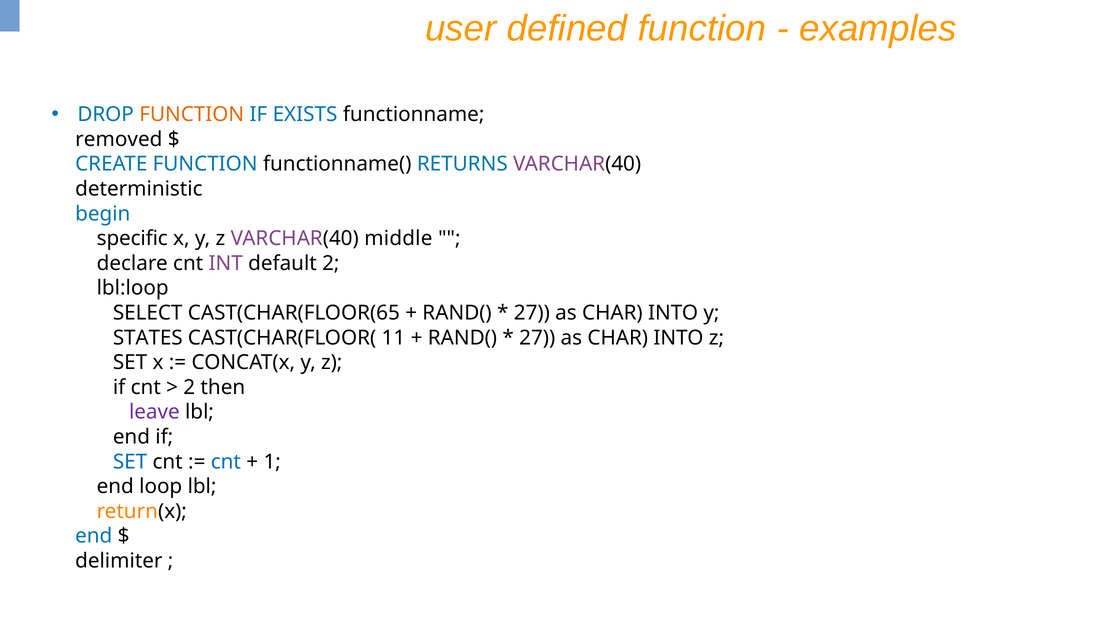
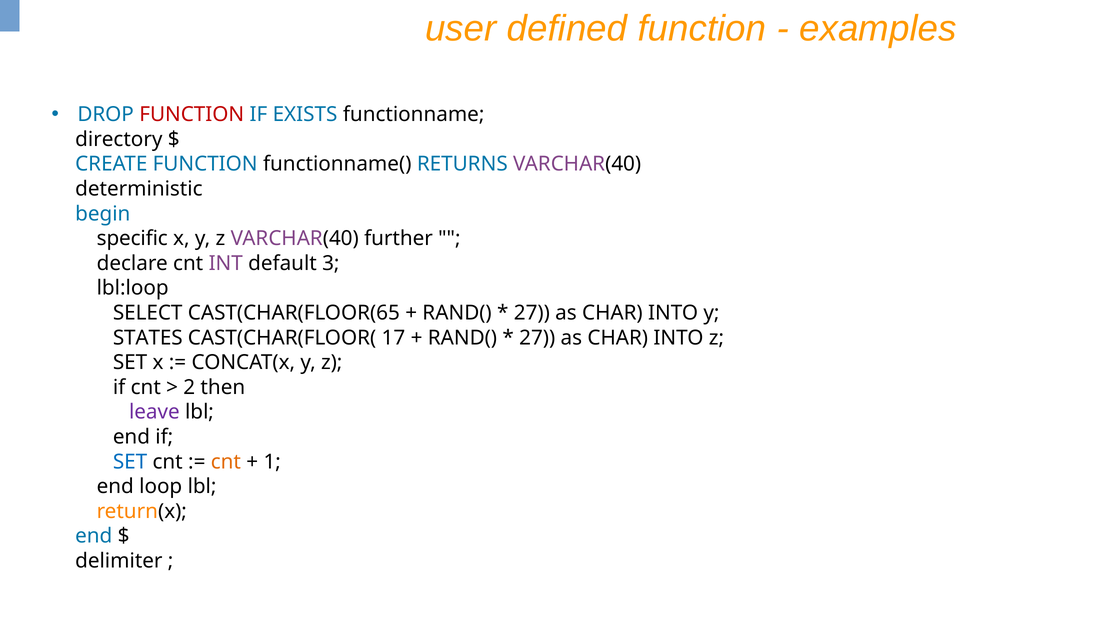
FUNCTION colour: orange -> red (192, 115)
removed: removed -> directory (119, 139)
middle: middle -> further (398, 239)
default 2: 2 -> 3 (331, 264)
11: 11 -> 17 (393, 338)
cnt colour: blue -> orange (226, 462)
